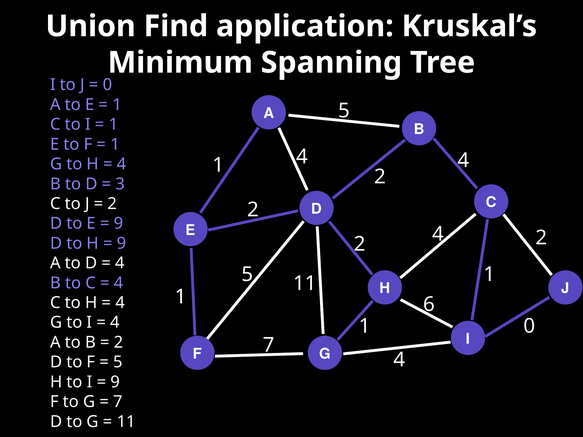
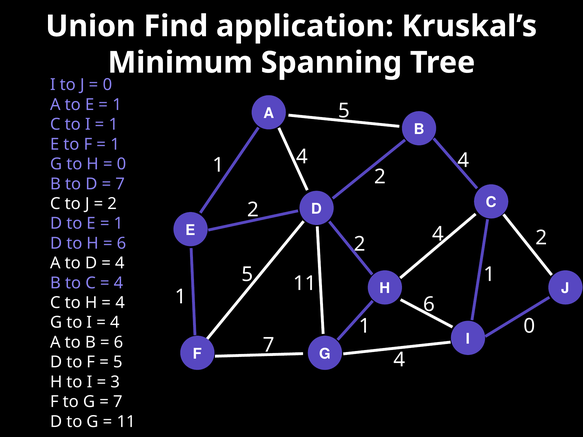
4: 4 -> 0 (122, 164)
3: 3 -> 7 (120, 184)
9: 9 -> 1 (119, 224)
9: 9 -> 6 (122, 243)
2: 2 -> 6 (119, 343)
9: 9 -> 3 (115, 382)
